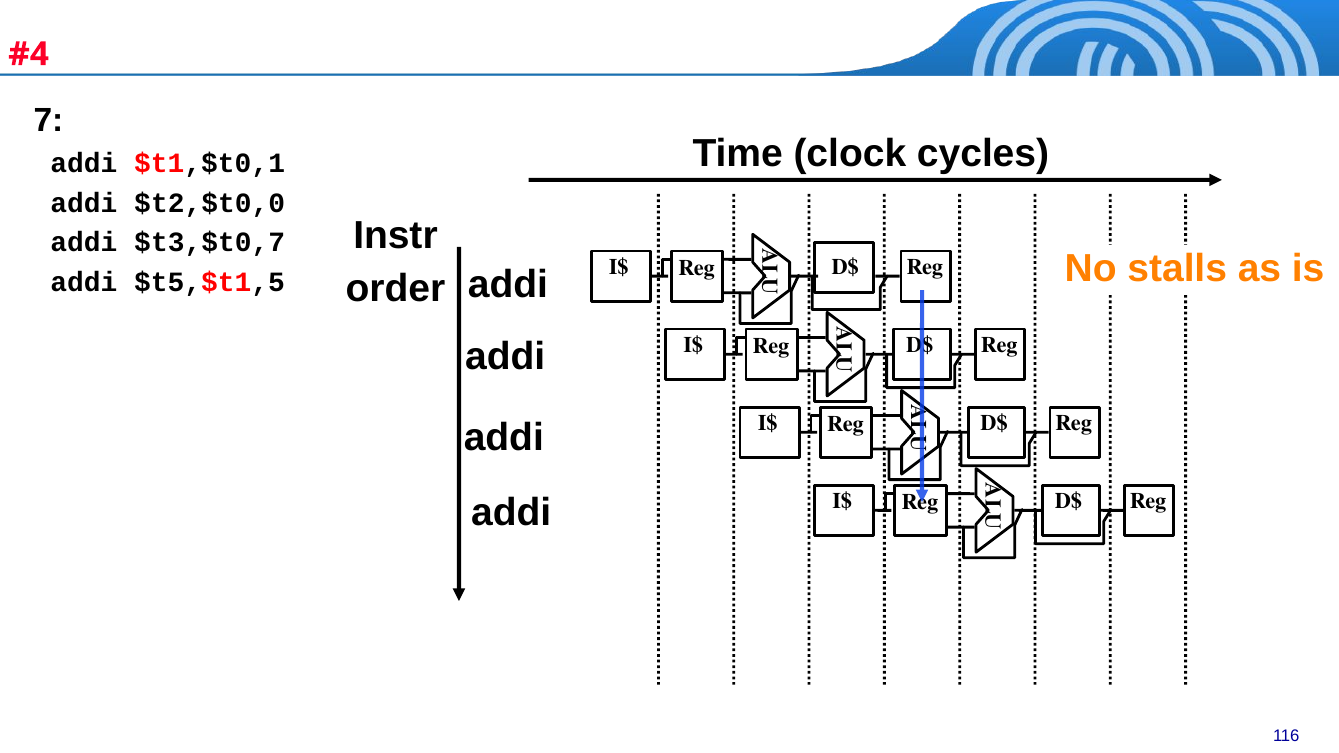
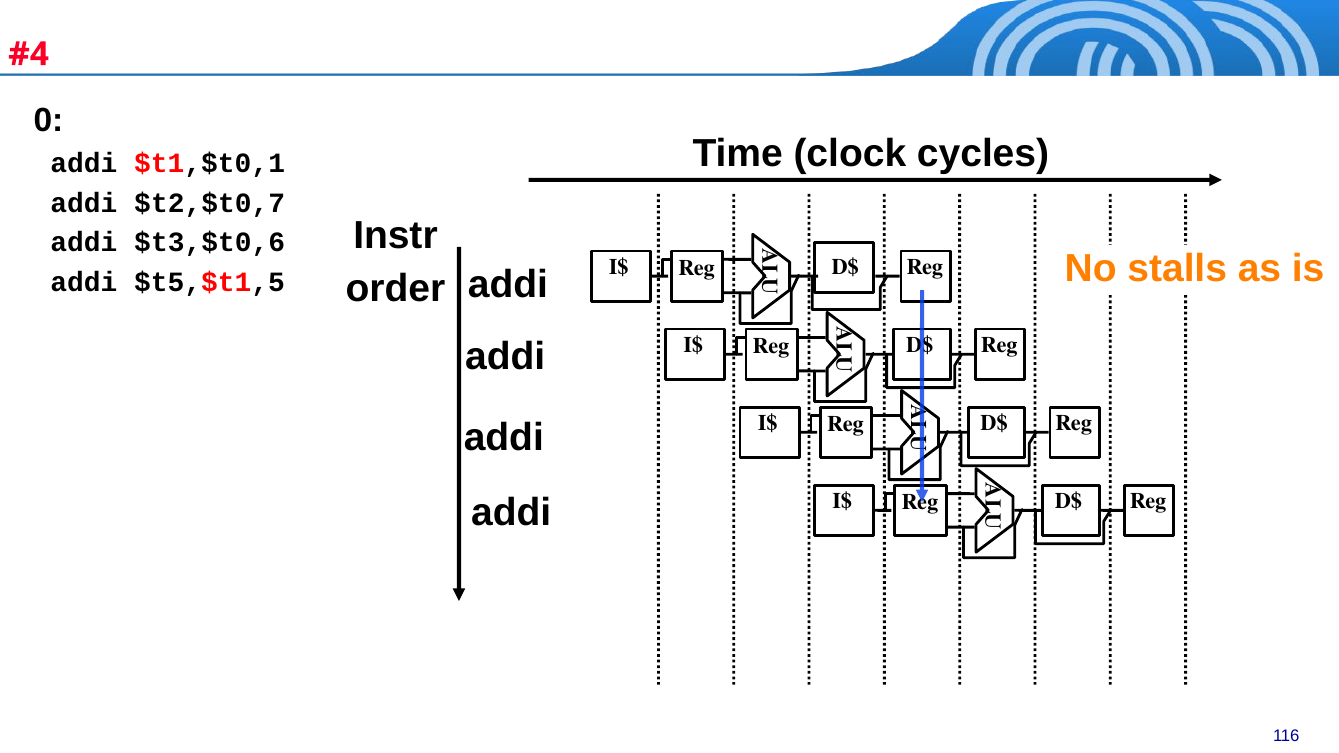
7: 7 -> 0 (48, 121)
$t2,$t0,0: $t2,$t0,0 -> $t2,$t0,7 (210, 203)
$t3,$t0,7: $t3,$t0,7 -> $t3,$t0,6 (210, 243)
